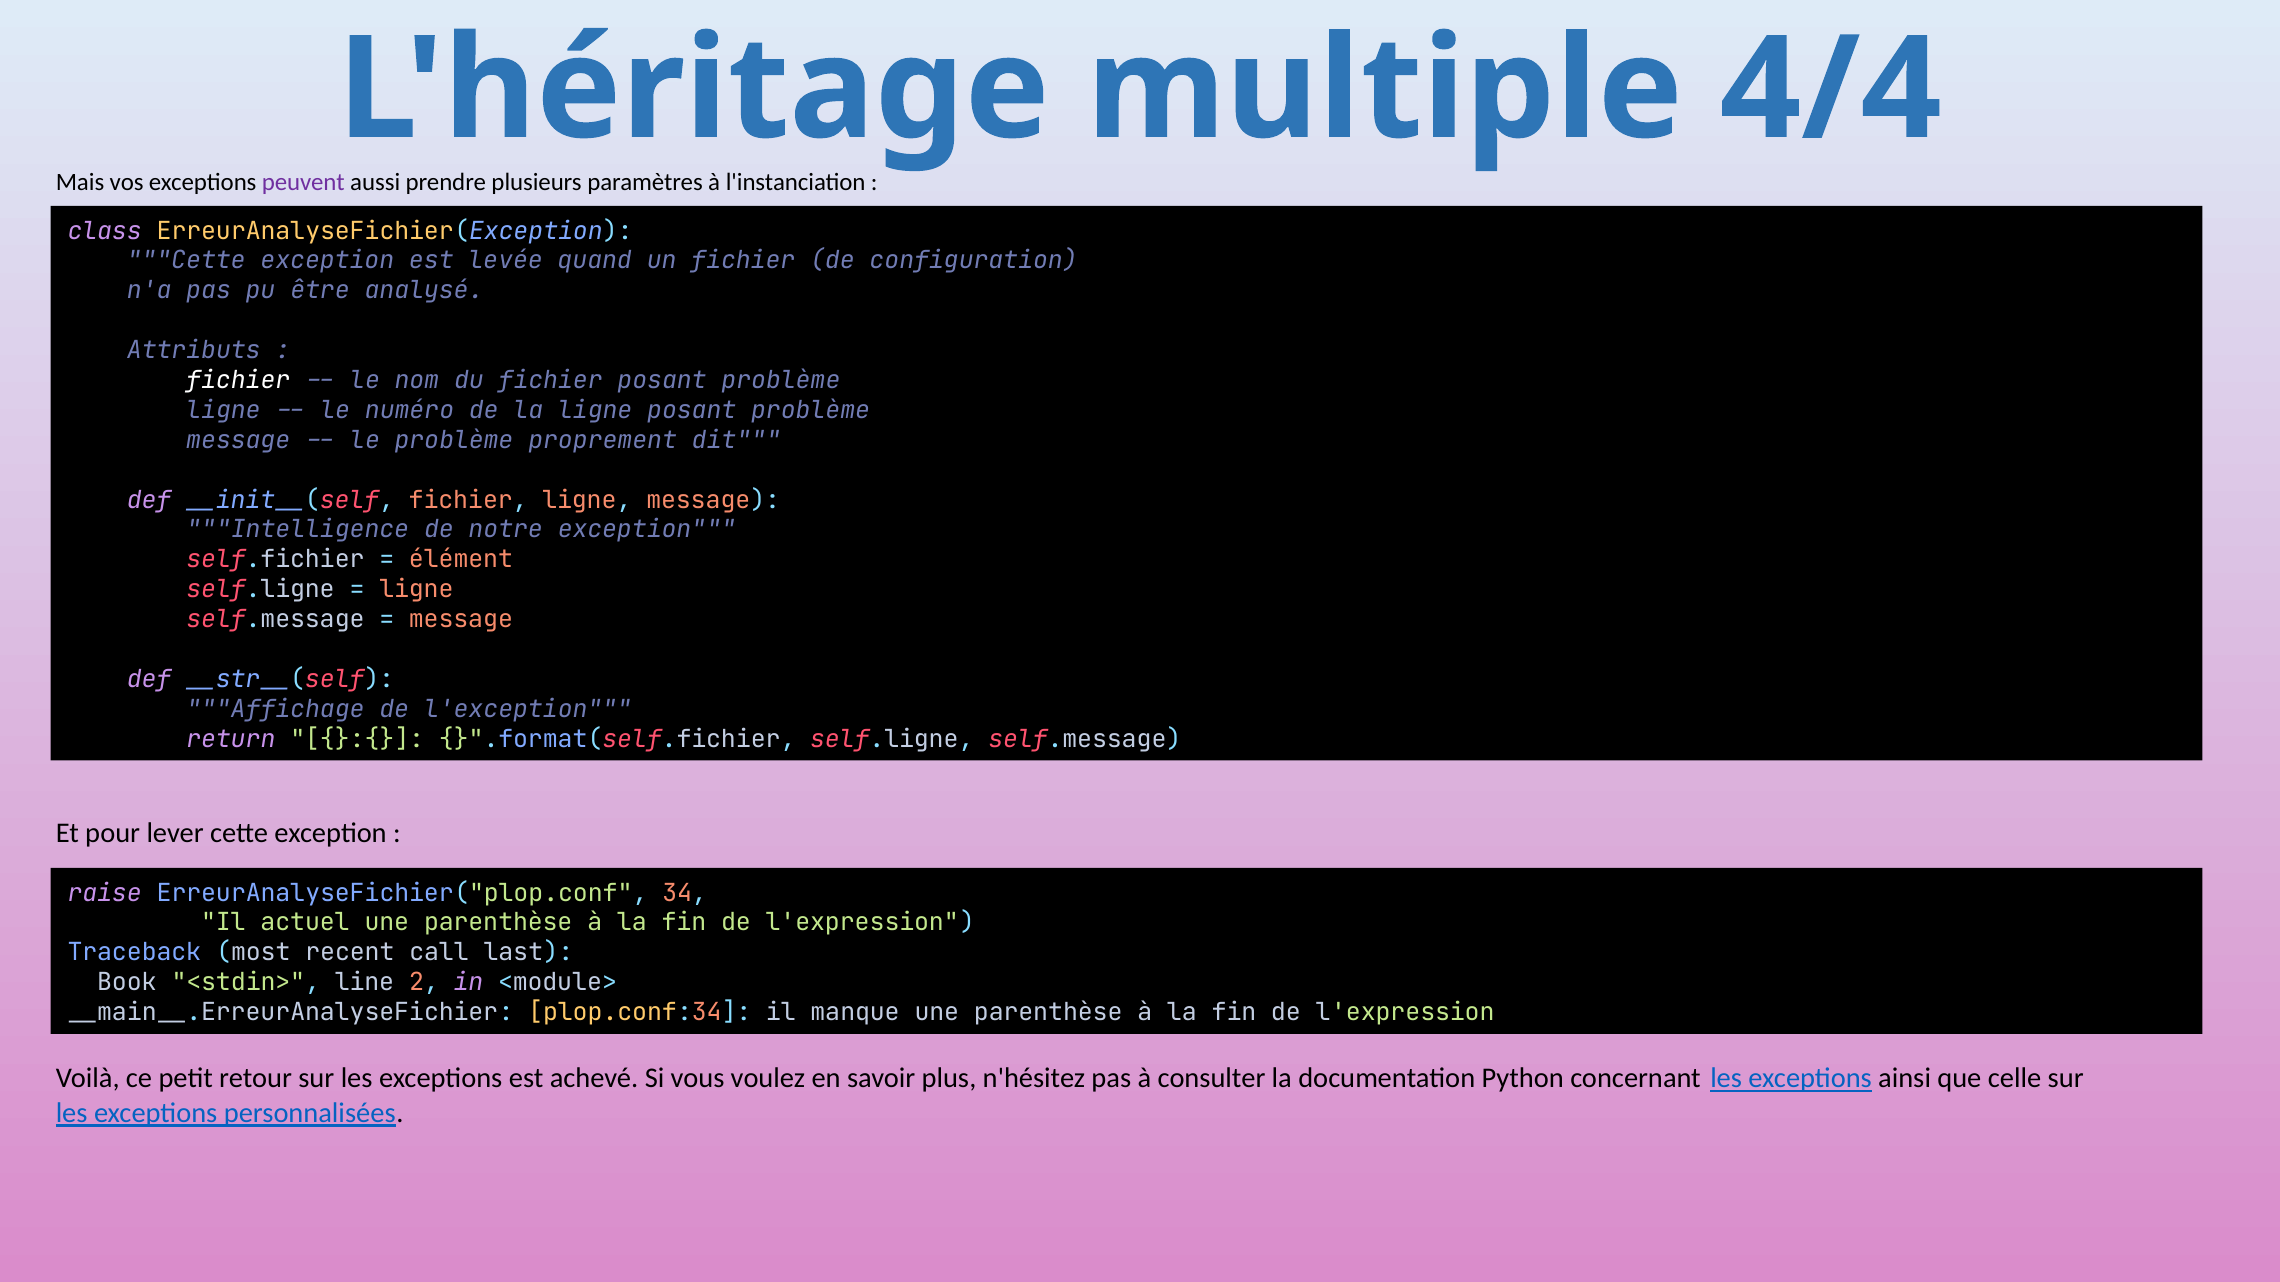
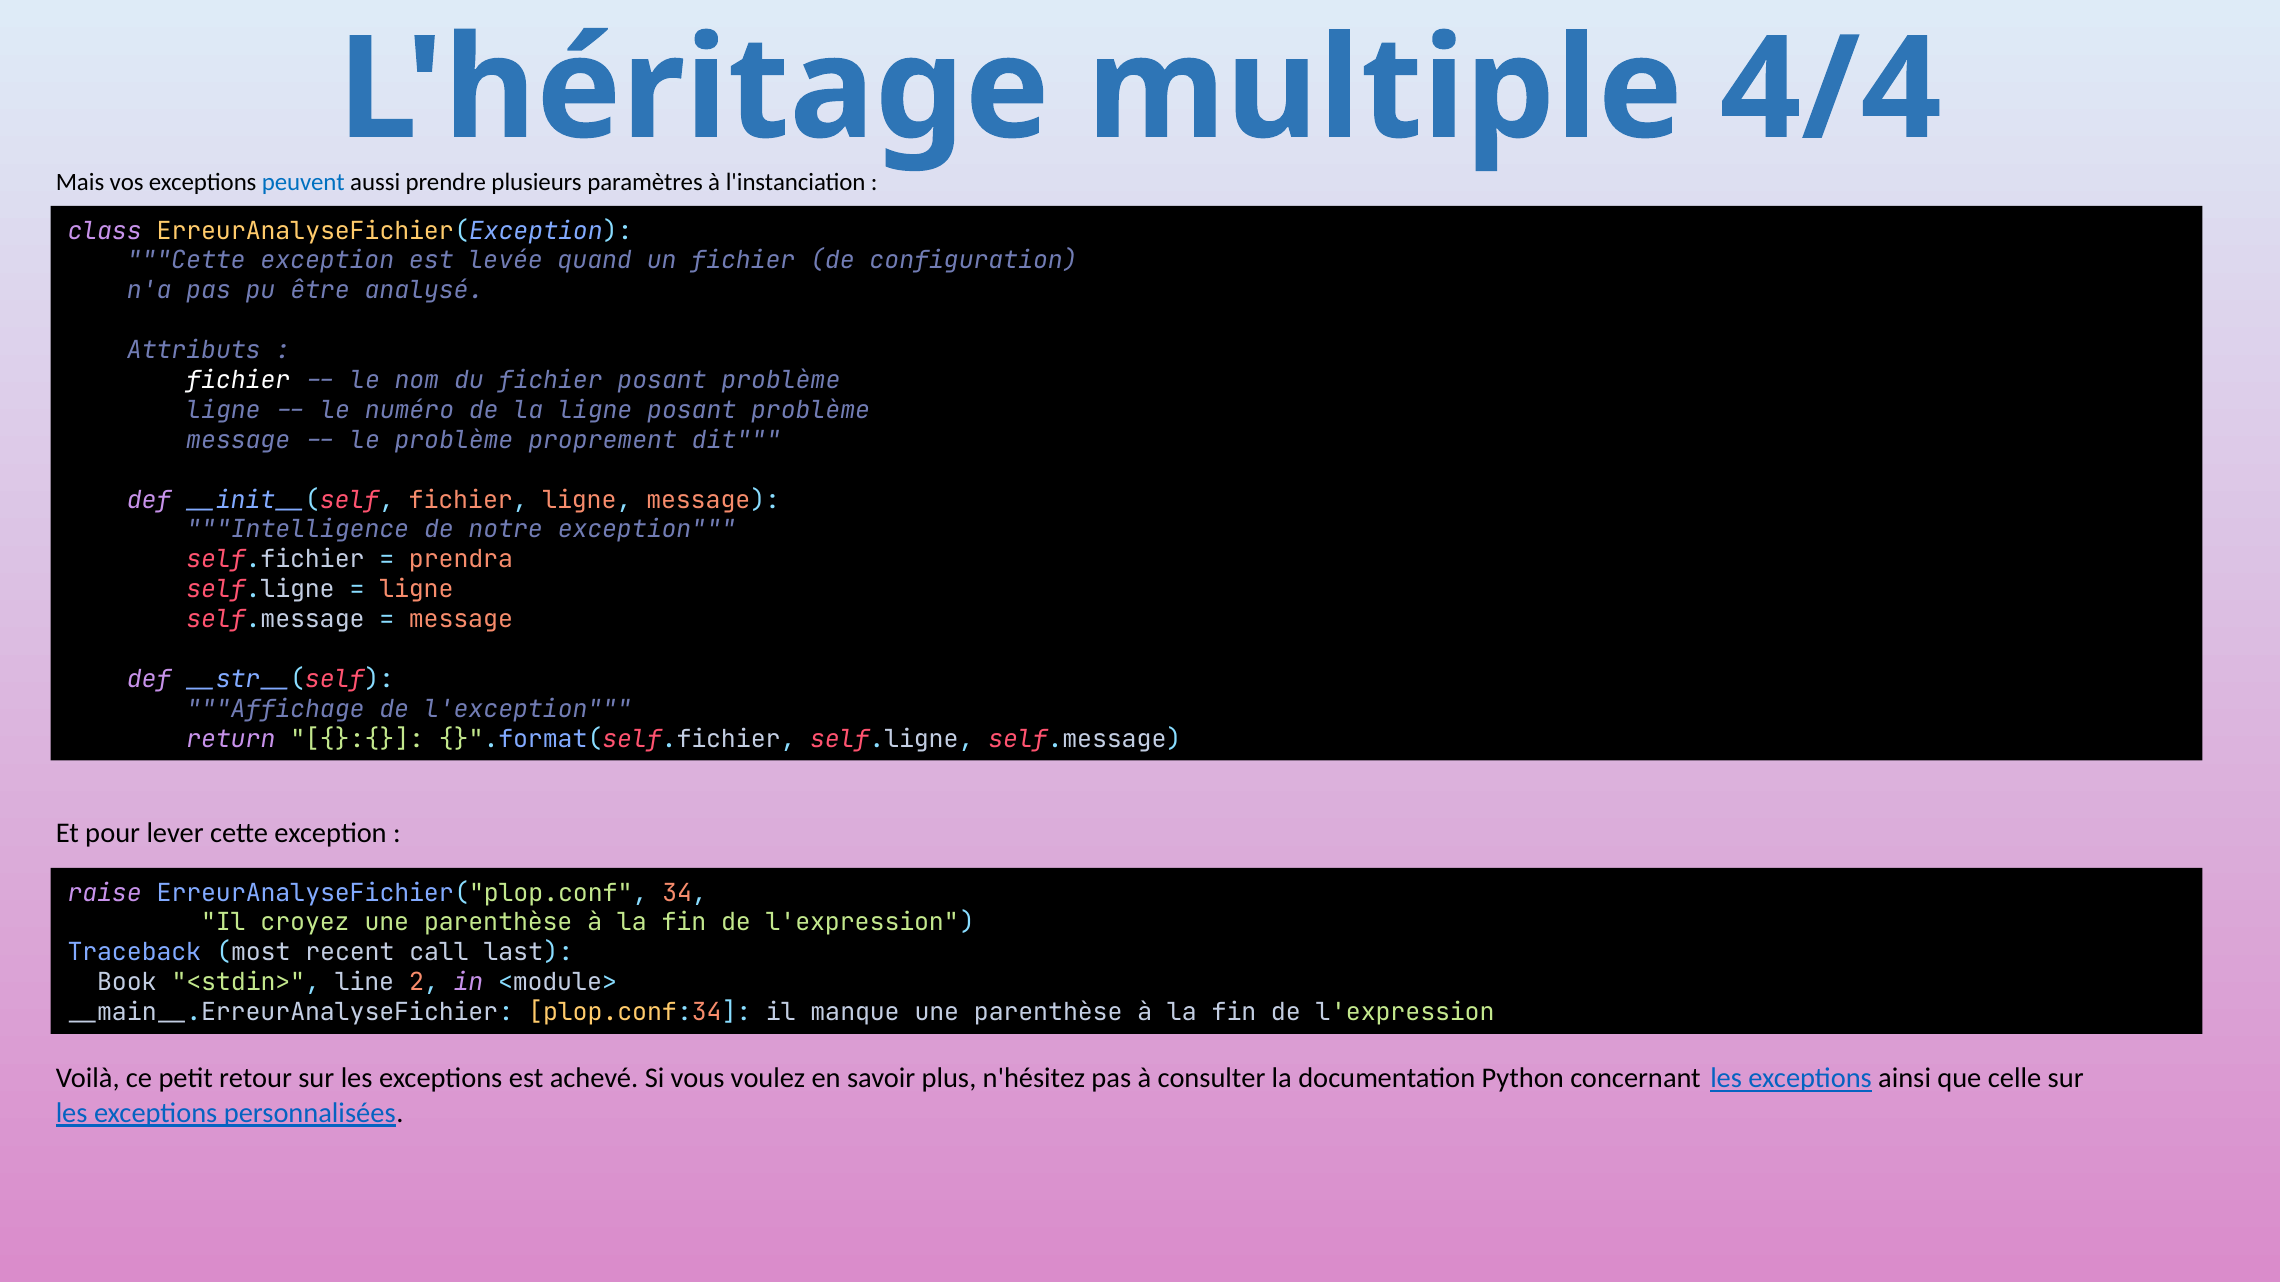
peuvent colour: purple -> blue (303, 182)
élément: élément -> prendra (461, 560)
actuel: actuel -> croyez (305, 923)
